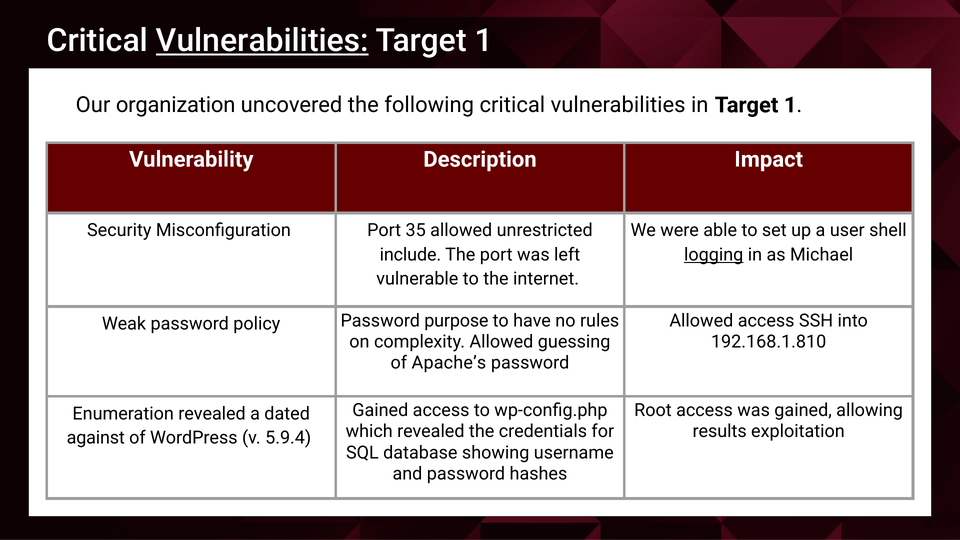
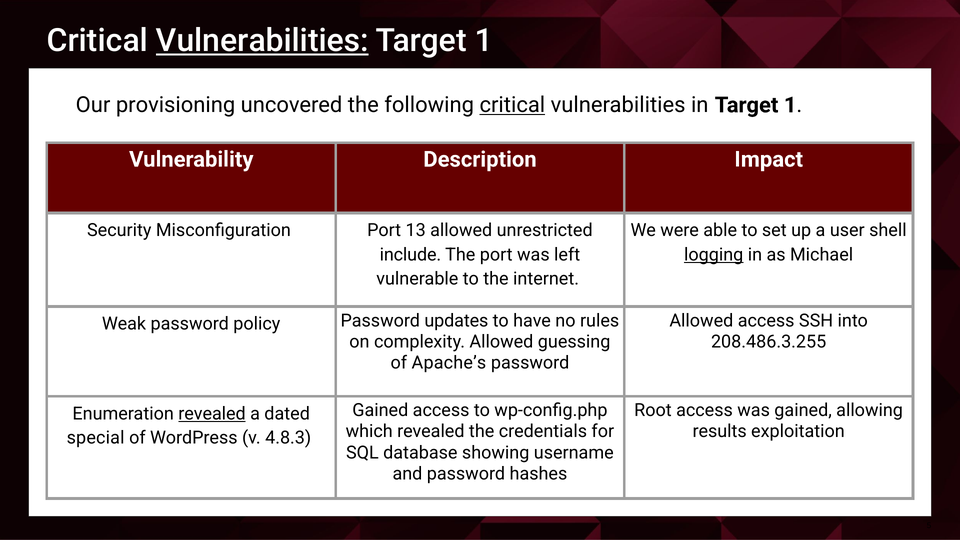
organization: organization -> provisioning (176, 105)
critical underline: none -> present (512, 105)
35: 35 -> 13 (416, 231)
purpose: purpose -> updates (456, 321)
192.168.1.810: 192.168.1.810 -> 208.486.3.255 (769, 342)
revealed underline: none -> present (212, 414)
against: against -> special (96, 438)
5.9.4: 5.9.4 -> 4.8.3 (288, 438)
